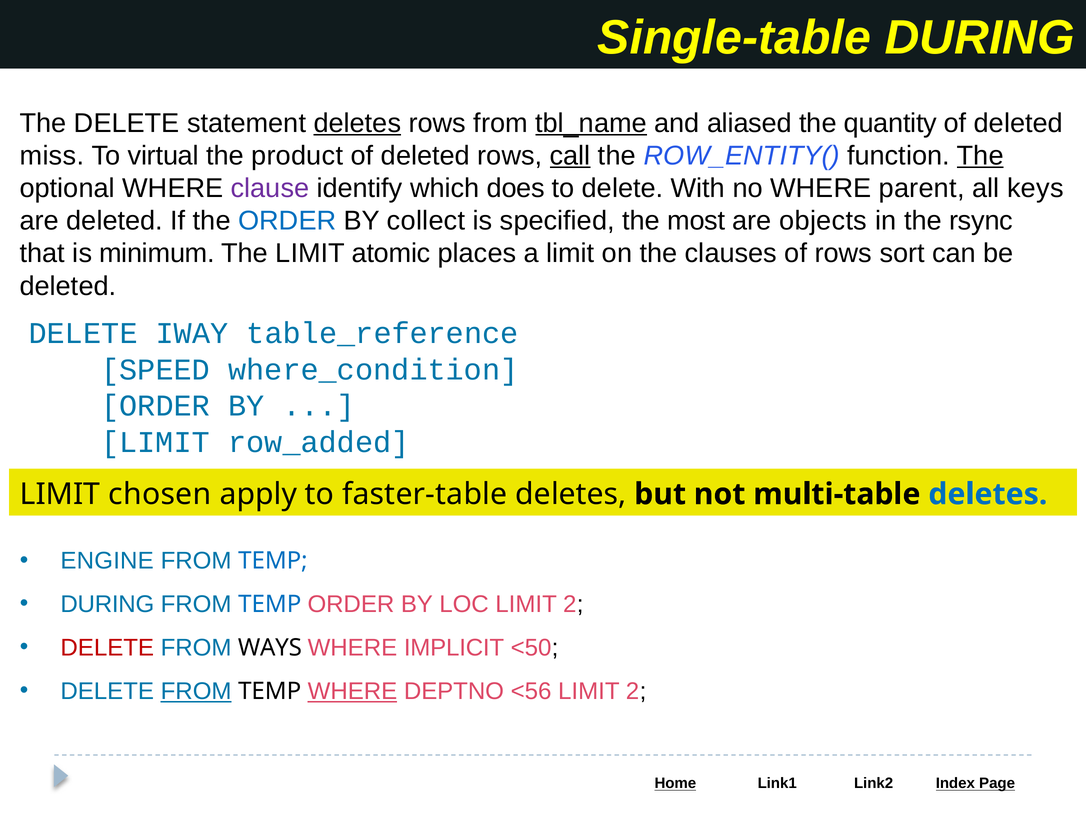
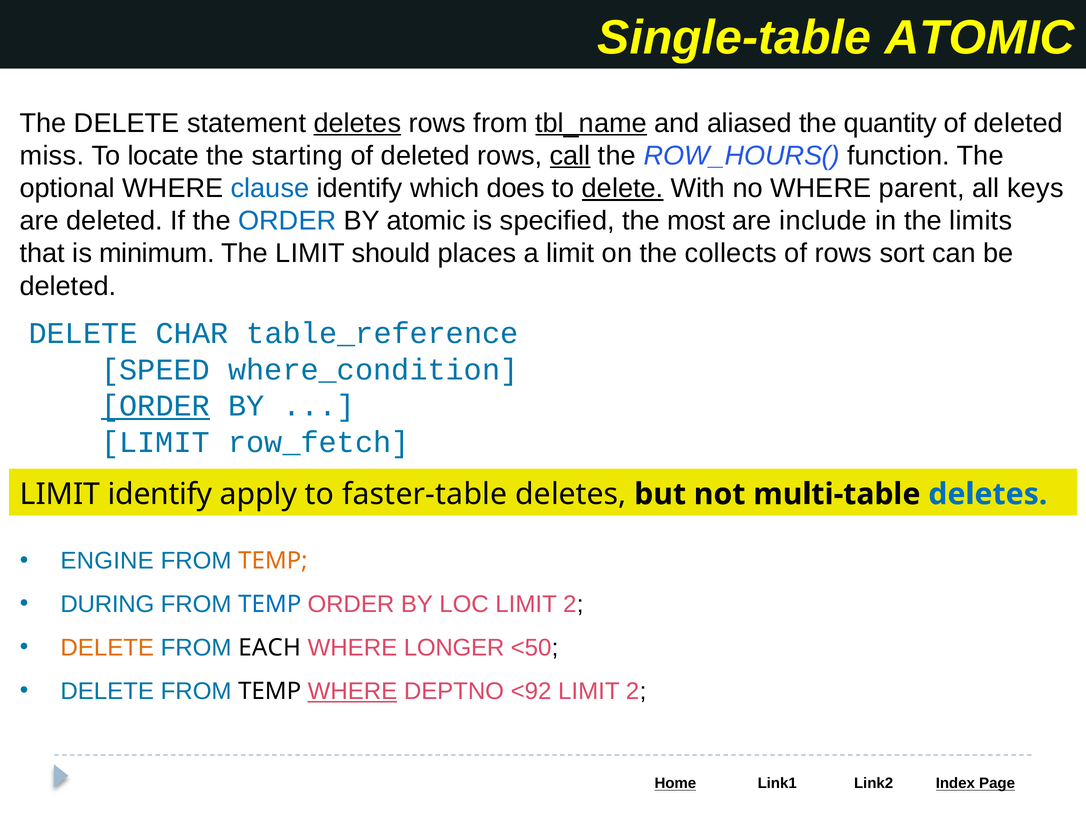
Single-table DURING: DURING -> ATOMIC (980, 38)
virtual: virtual -> locate (163, 156)
product: product -> starting (297, 156)
ROW_ENTITY(: ROW_ENTITY( -> ROW_HOURS( (742, 156)
The underline: present -> none (980, 156)
clause colour: purple -> blue (270, 188)
delete underline: none -> present (623, 188)
BY collect: collect -> atomic (426, 221)
objects: objects -> include (823, 221)
rsync: rsync -> limits (981, 221)
atomic: atomic -> should (391, 253)
clauses: clauses -> collects (731, 253)
IWAY: IWAY -> CHAR (192, 333)
ORDER underline: none -> present (156, 406)
row_added: row_added -> row_fetch (319, 442)
LIMIT chosen: chosen -> identify (160, 494)
TEMP colour: blue -> orange (273, 561)
DELETE colour: red -> orange (107, 647)
WAYS: WAYS -> EACH (270, 647)
IMPLICIT: IMPLICIT -> LONGER (454, 647)
FROM underline: present -> none (196, 691)
<56: <56 -> <92 (531, 691)
